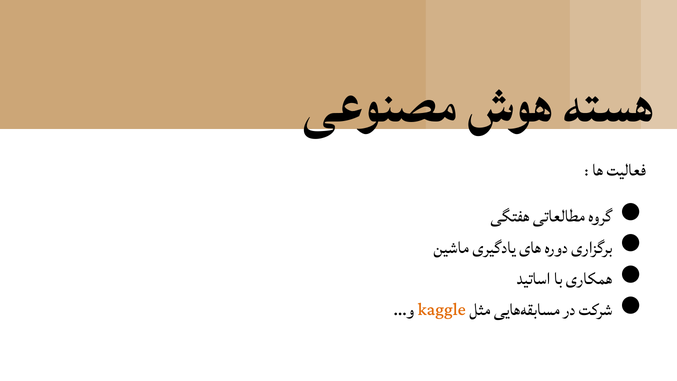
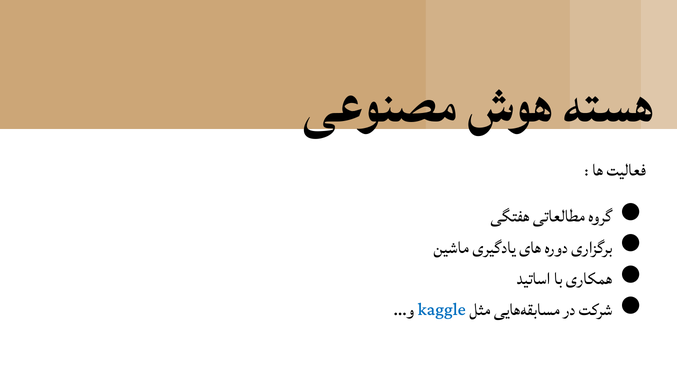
kaggle colour: orange -> blue (442, 308)
